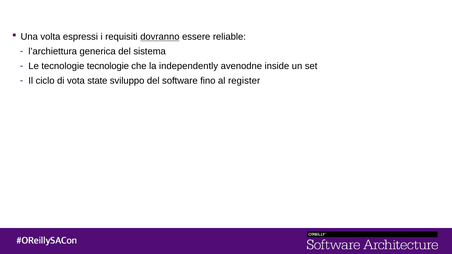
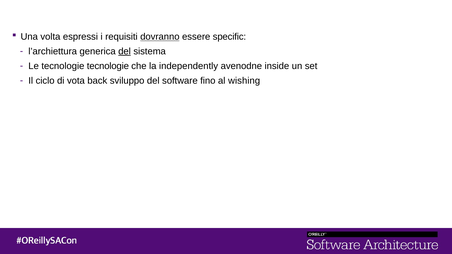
reliable: reliable -> specific (229, 37)
del underline: none -> present (125, 51)
state: state -> back (97, 81)
register: register -> wishing (244, 81)
